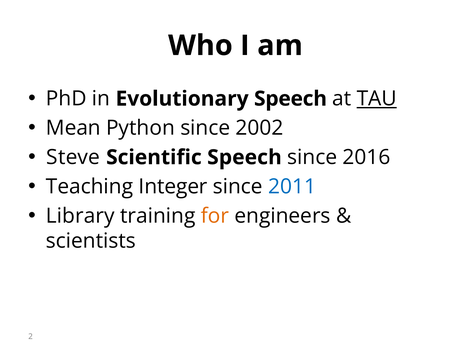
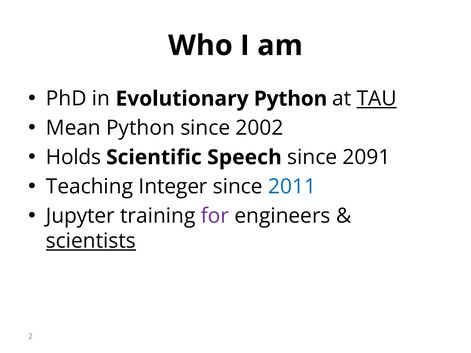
Evolutionary Speech: Speech -> Python (291, 99)
Steve: Steve -> Holds (73, 157)
2016: 2016 -> 2091 (367, 157)
Library: Library -> Jupyter (80, 216)
for colour: orange -> purple (215, 216)
scientists underline: none -> present (91, 241)
